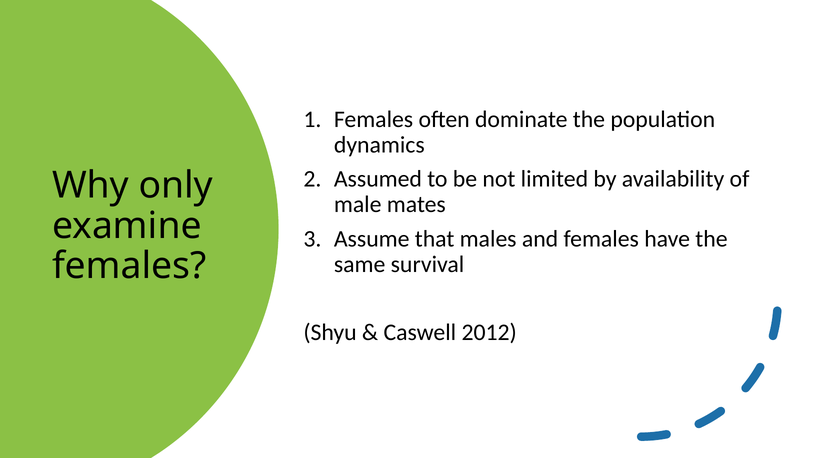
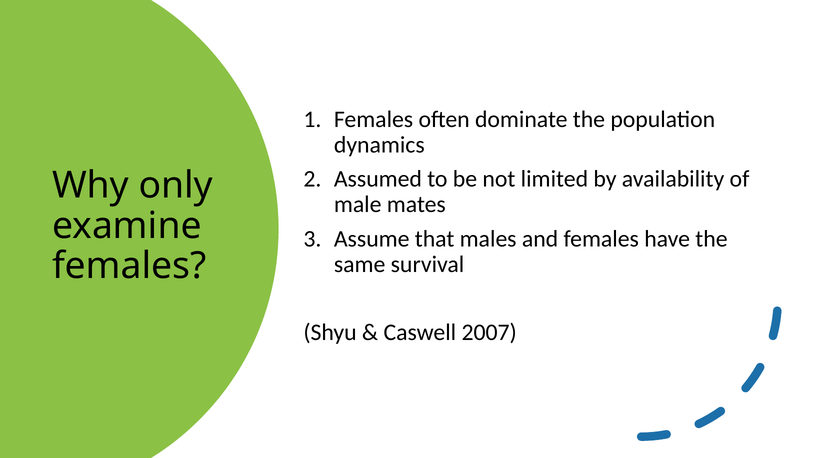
2012: 2012 -> 2007 (489, 333)
